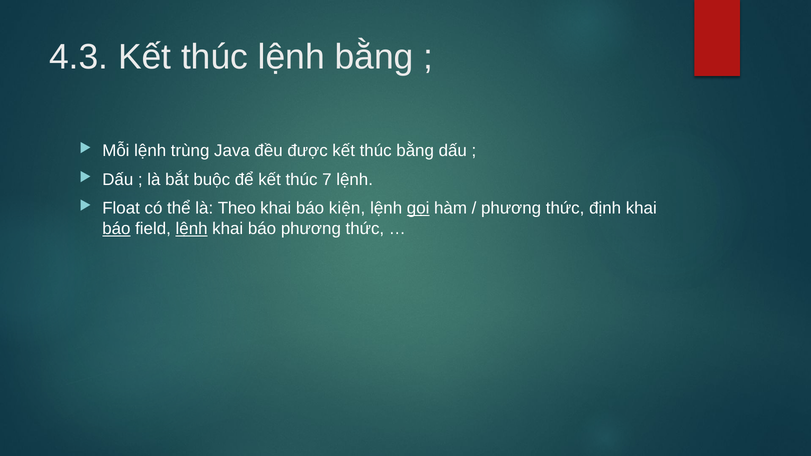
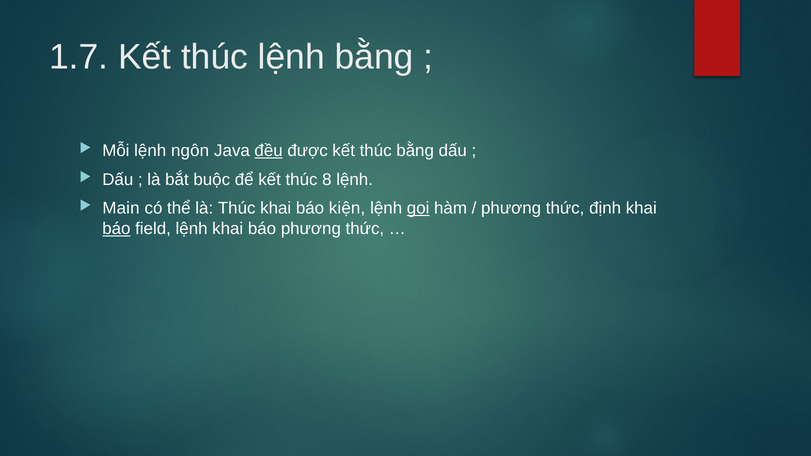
4.3: 4.3 -> 1.7 (79, 57)
trùng: trùng -> ngôn (190, 151)
đều underline: none -> present (269, 151)
7: 7 -> 8 (327, 180)
Float: Float -> Main (121, 208)
là Theo: Theo -> Thúc (237, 208)
lệnh underline: present -> none (192, 229)
